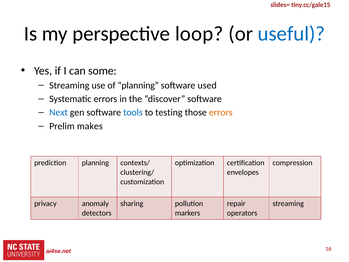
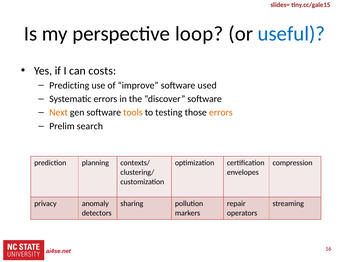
some: some -> costs (102, 71)
Streaming: Streaming -> Predicting (69, 85)
of planning: planning -> improve (138, 85)
Next colour: blue -> orange (59, 112)
tools colour: blue -> orange (133, 112)
makes: makes -> search (90, 126)
